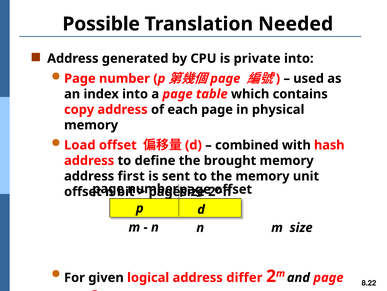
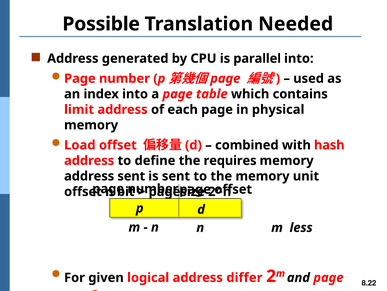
private: private -> parallel (257, 58)
copy: copy -> limit (79, 109)
brought: brought -> requires (230, 160)
address first: first -> sent (131, 176)
m size: size -> less (301, 227)
